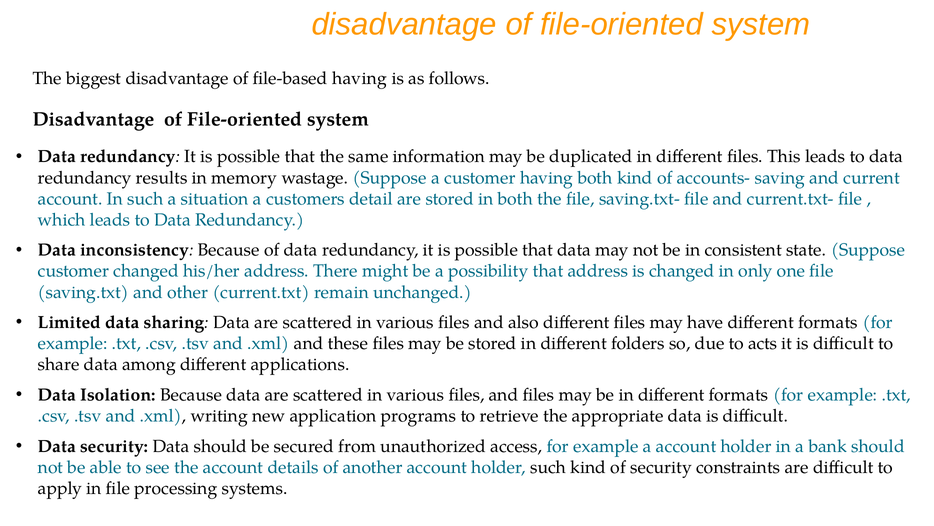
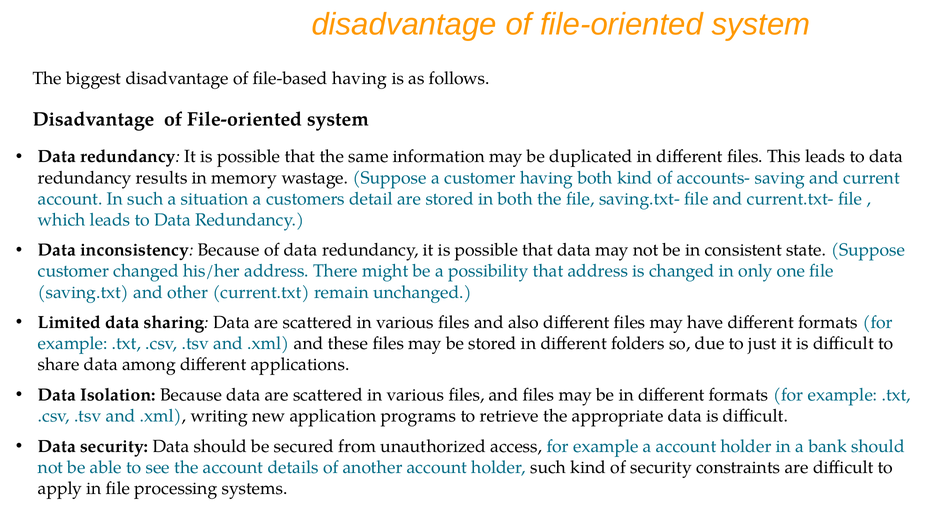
acts: acts -> just (763, 343)
